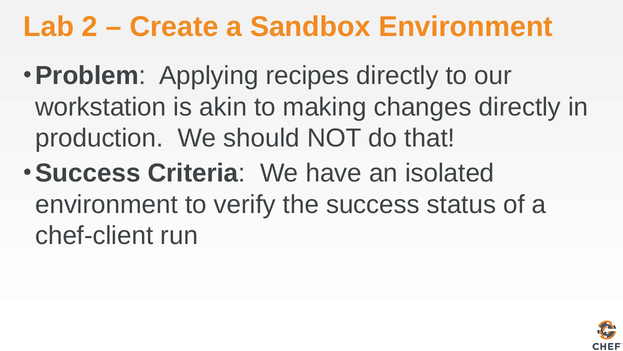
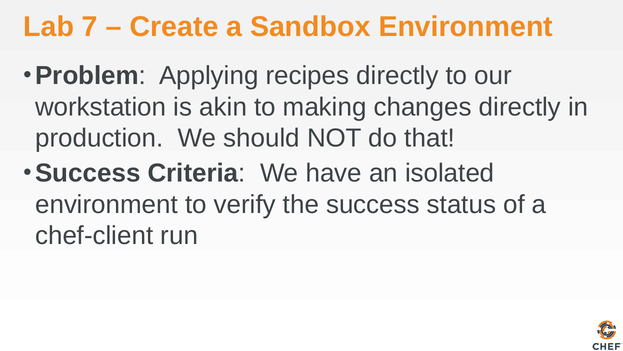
2: 2 -> 7 (90, 27)
